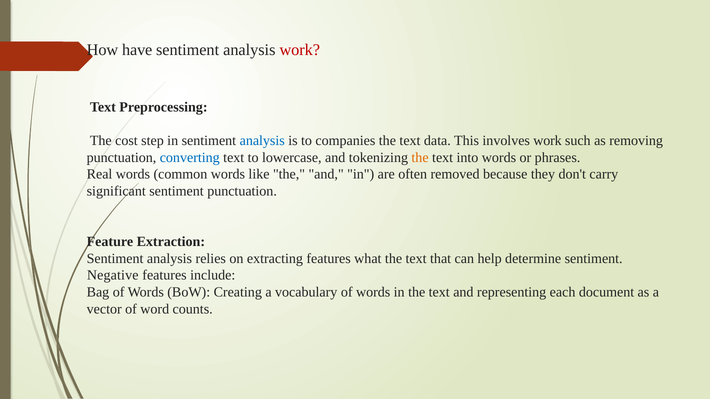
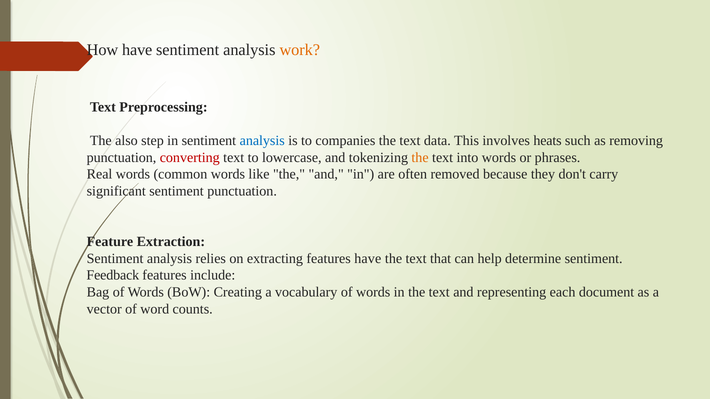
work colour: red -> orange (300, 50)
cost: cost -> also (126, 141)
involves work: work -> heats (548, 141)
converting colour: blue -> red (190, 158)
features what: what -> have (368, 259)
Negative: Negative -> Feedback (113, 276)
